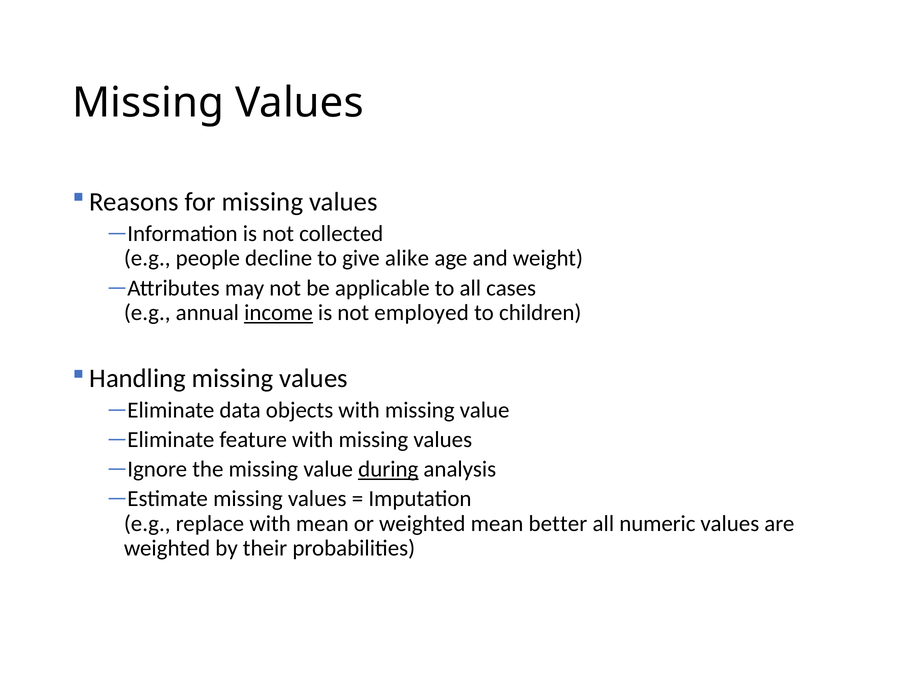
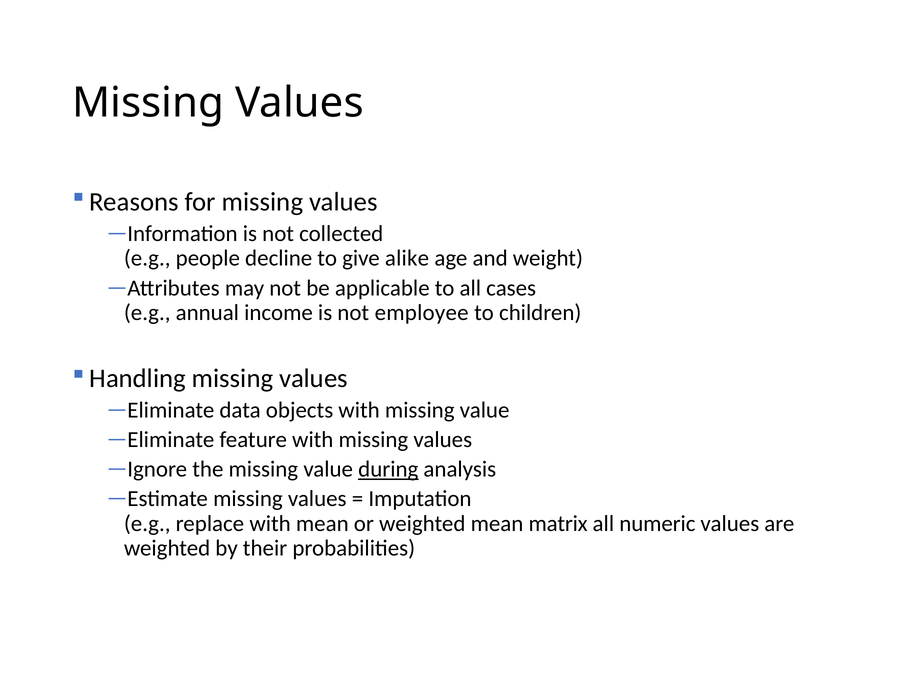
income underline: present -> none (278, 313)
employed: employed -> employee (422, 313)
better: better -> matrix (558, 524)
